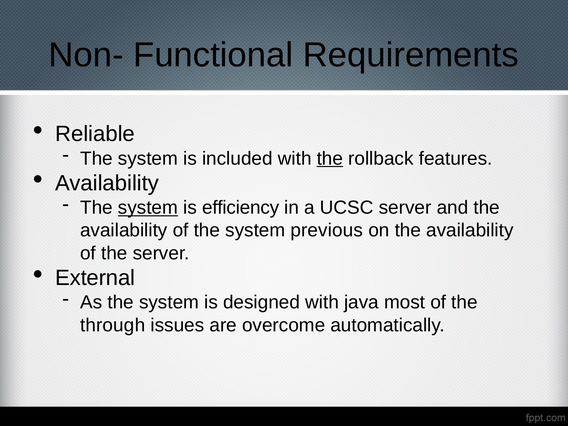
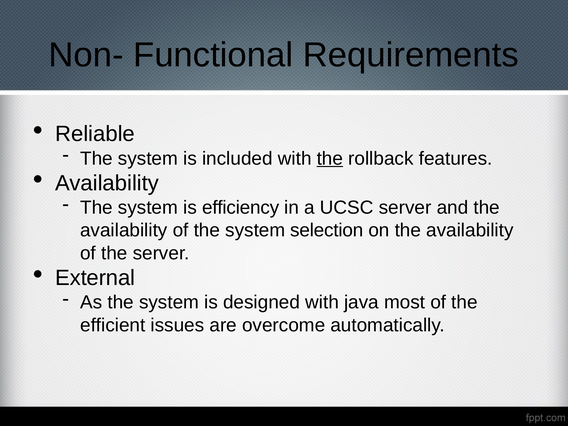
system underline: present -> none (148, 208)
previous: previous -> selection (327, 230)
through: through -> efficient (113, 325)
